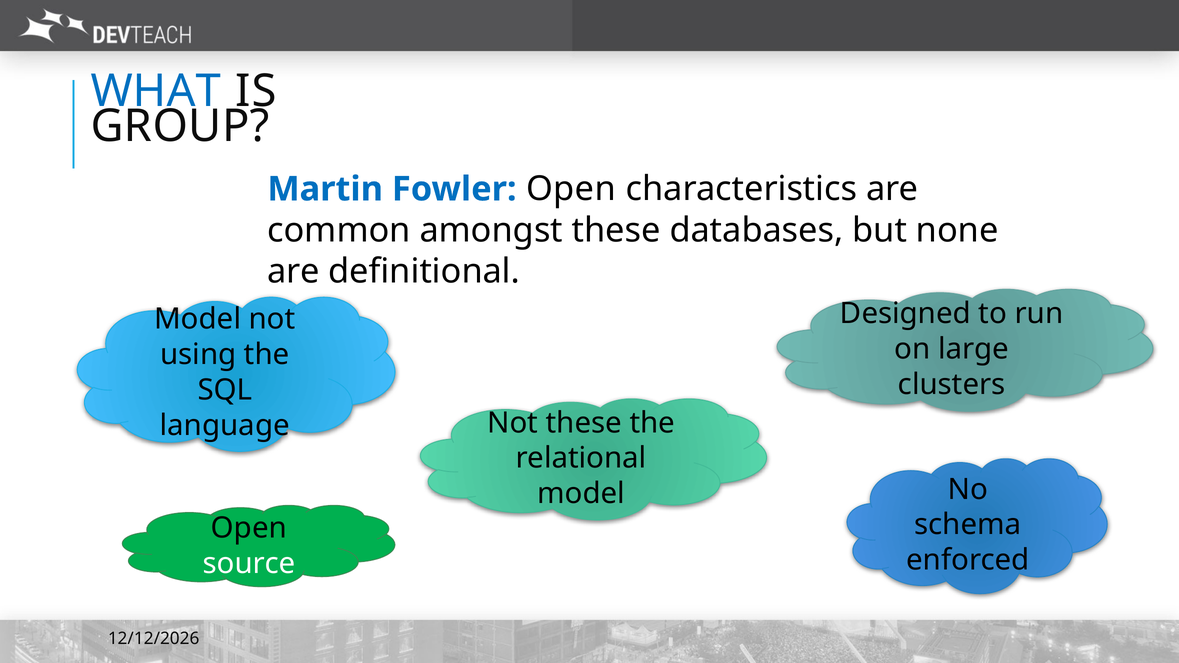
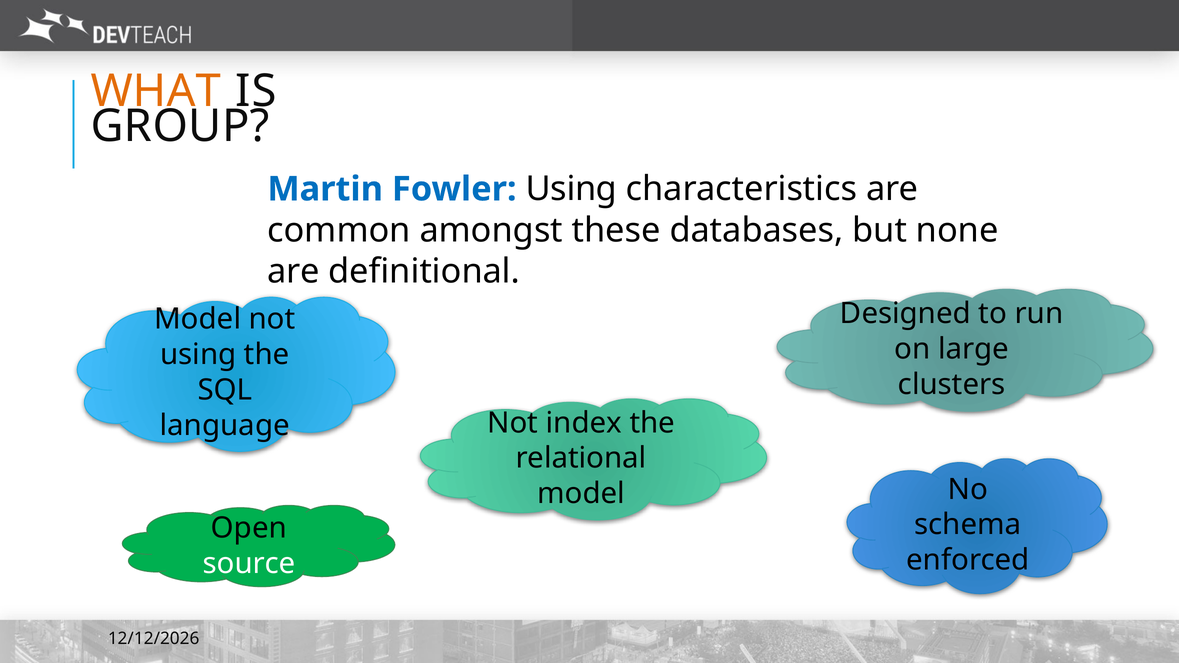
WHAT colour: blue -> orange (156, 91)
Fowler Open: Open -> Using (571, 189)
Not these: these -> index (584, 423)
